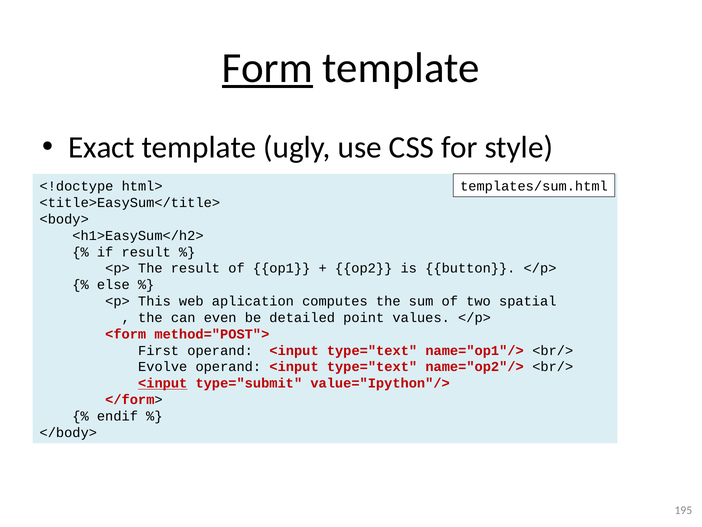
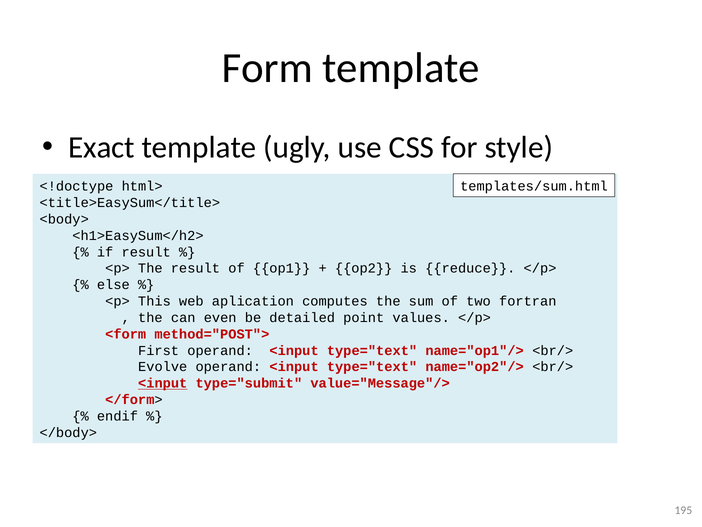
Form underline: present -> none (267, 68)
button: button -> reduce (470, 268)
spatial: spatial -> fortran (528, 301)
value="Ipython"/>: value="Ipython"/> -> value="Message"/> (380, 383)
